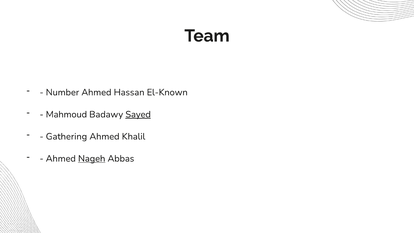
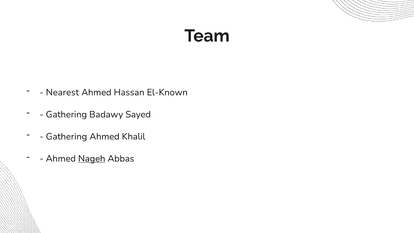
Number: Number -> Nearest (62, 92)
Mahmoud: Mahmoud -> Gathering (66, 114)
Sayed underline: present -> none (138, 114)
